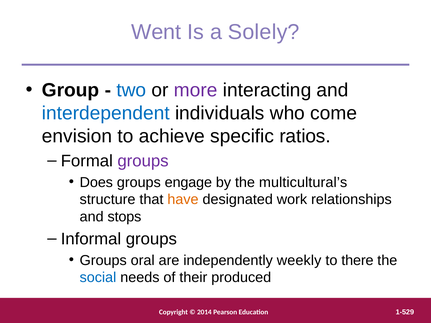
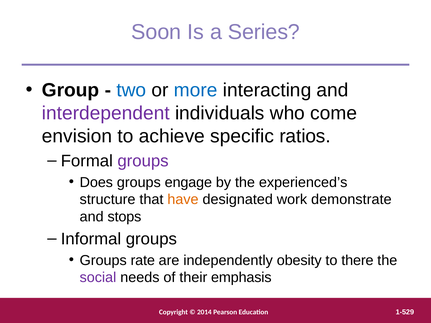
Went: Went -> Soon (156, 32)
Solely: Solely -> Series (264, 32)
more colour: purple -> blue (196, 90)
interdependent colour: blue -> purple (106, 113)
multicultural’s: multicultural’s -> experienced’s (303, 182)
relationships: relationships -> demonstrate (351, 200)
oral: oral -> rate (143, 261)
weekly: weekly -> obesity (299, 261)
social colour: blue -> purple (98, 278)
produced: produced -> emphasis (241, 278)
